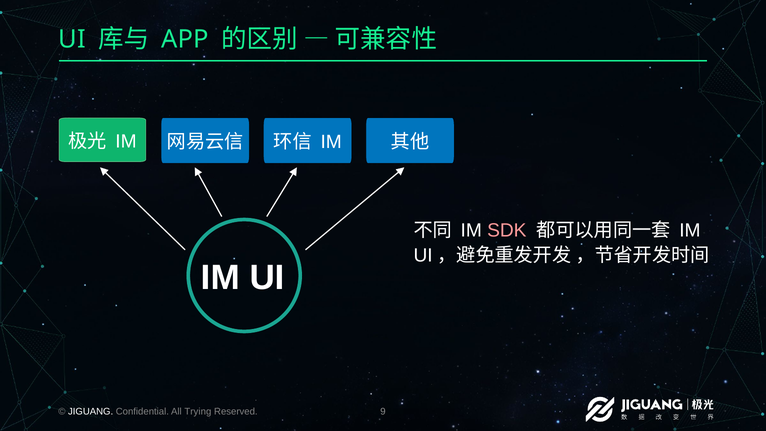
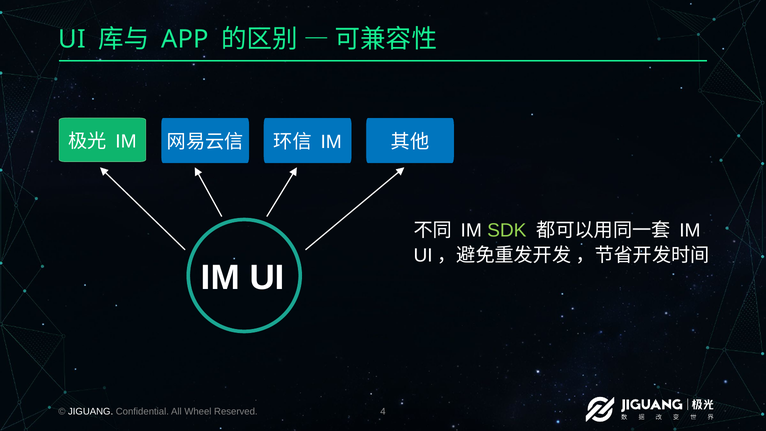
SDK colour: pink -> light green (507, 231)
Trying: Trying -> Wheel (198, 411)
9: 9 -> 4 (383, 411)
